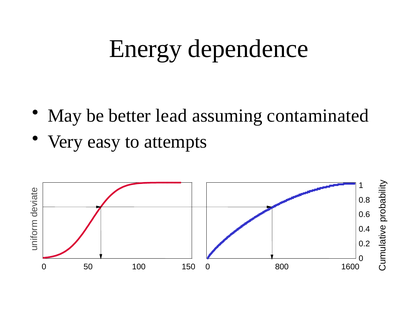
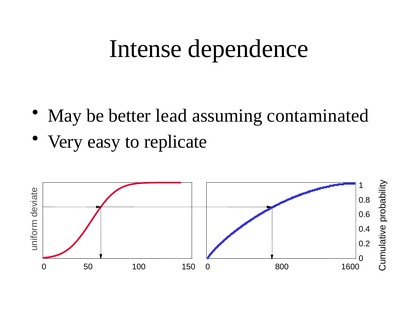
Energy: Energy -> Intense (146, 49)
attempts: attempts -> replicate (176, 142)
